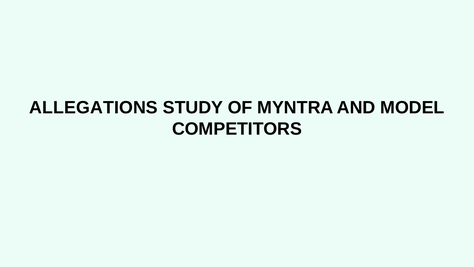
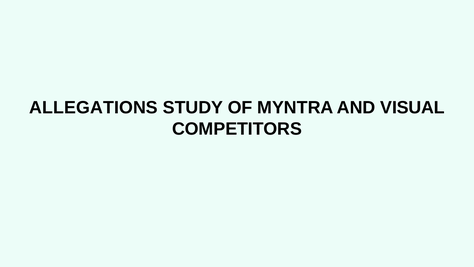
MODEL: MODEL -> VISUAL (412, 107)
